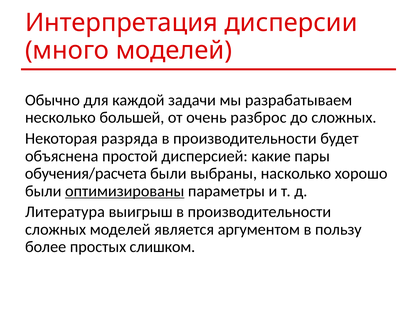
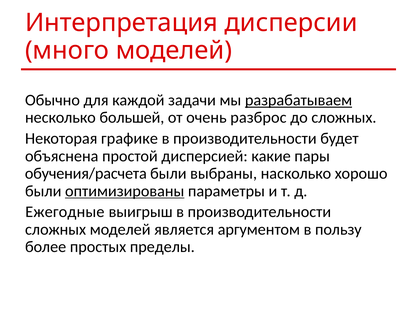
разрабатываем underline: none -> present (299, 100)
разряда: разряда -> графике (129, 139)
Литература: Литература -> Ежегодные (65, 212)
слишком: слишком -> пределы (162, 248)
